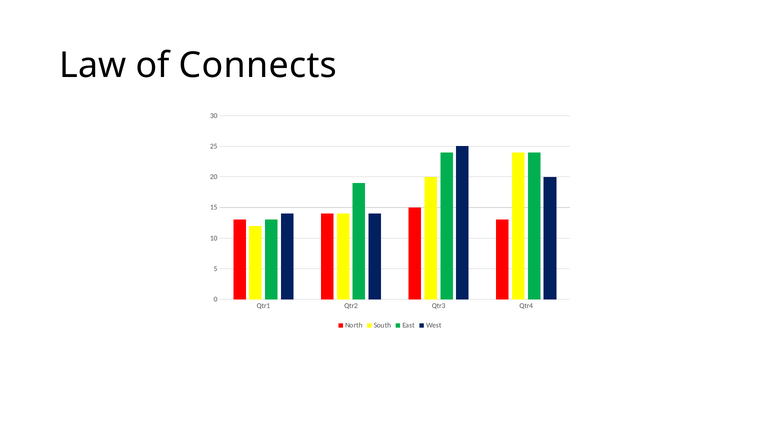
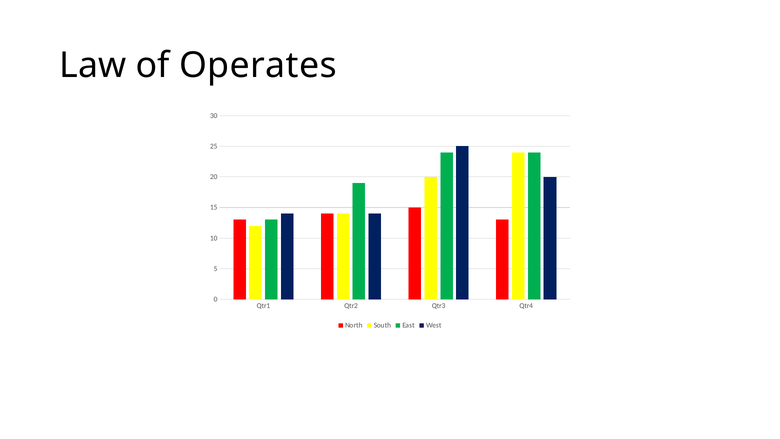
Connects: Connects -> Operates (258, 66)
